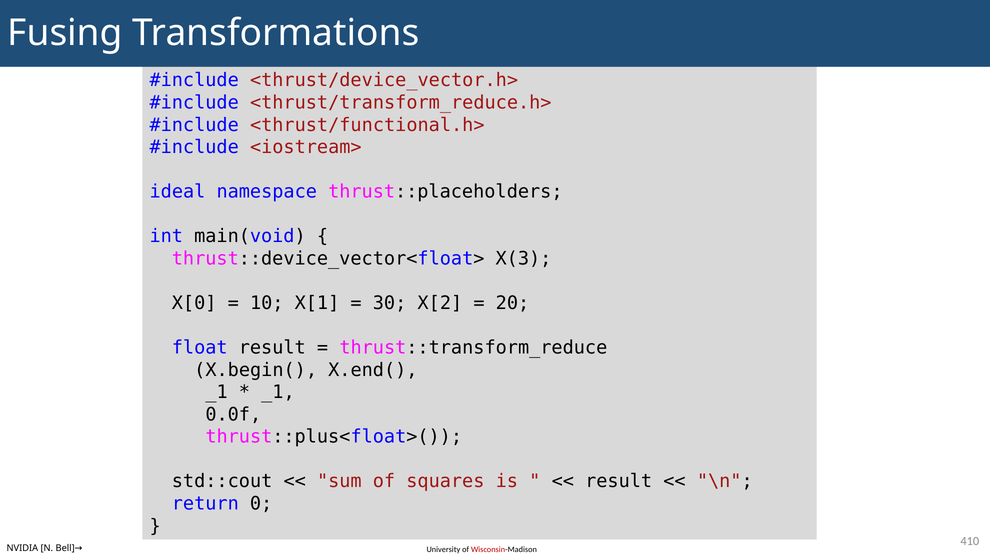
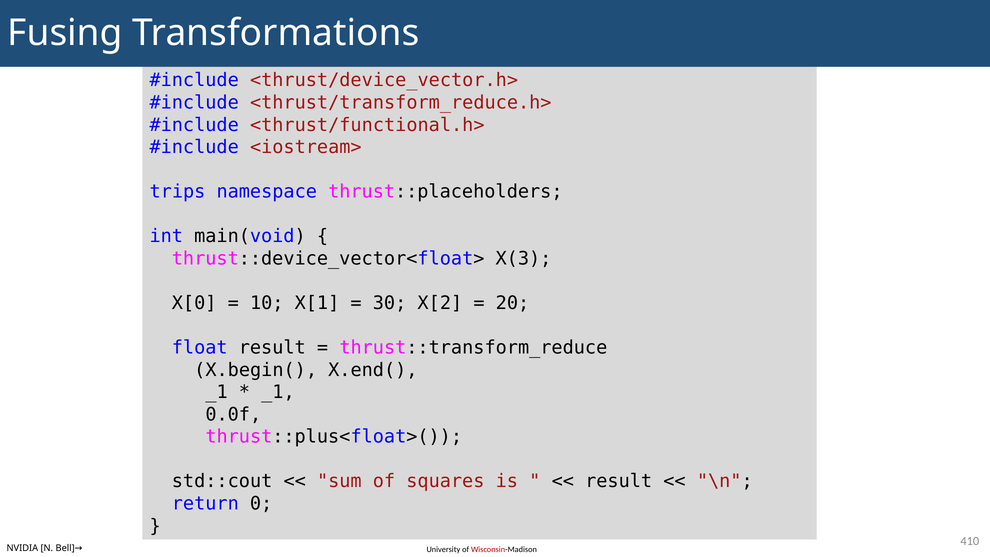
ideal: ideal -> trips (177, 192)
